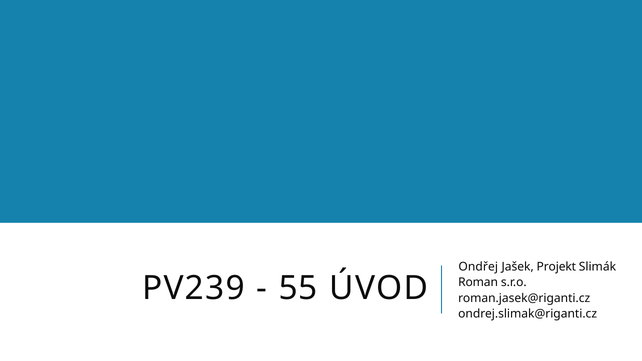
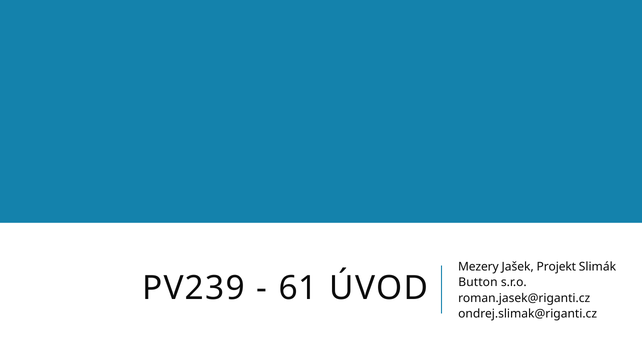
Ondřej: Ondřej -> Mezery (478, 267)
55: 55 -> 61 (298, 288)
Roman: Roman -> Button (478, 282)
